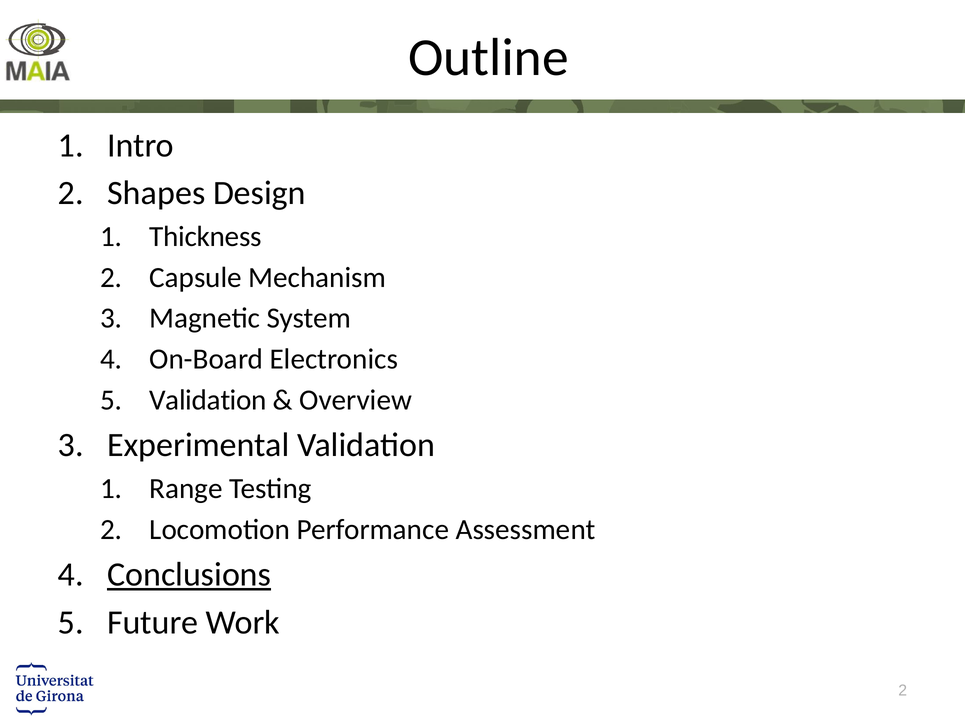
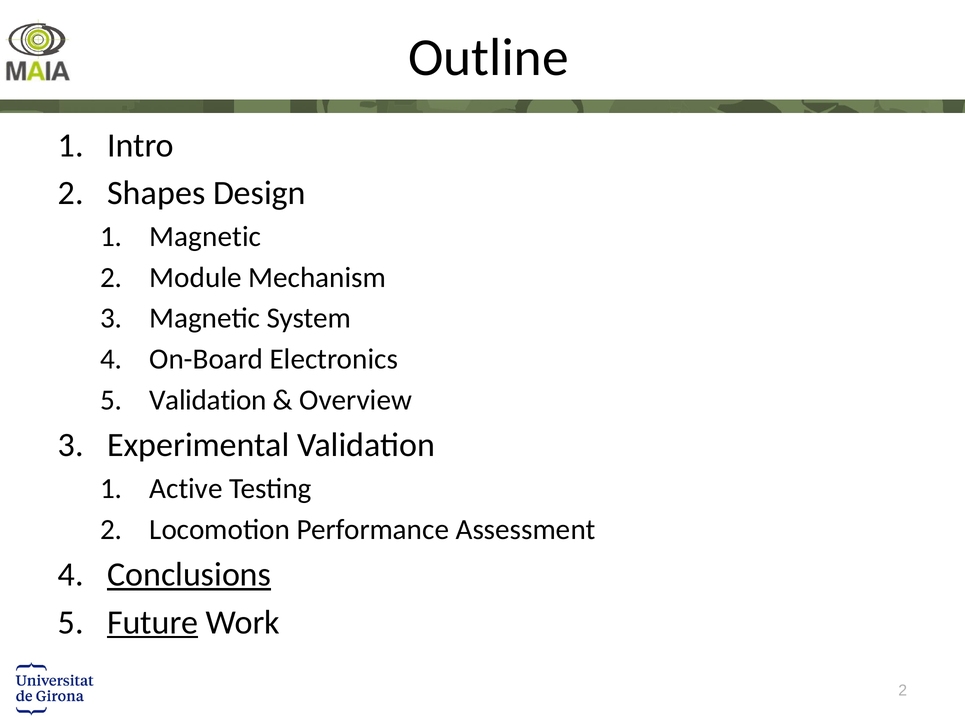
Thickness: Thickness -> Magnetic (205, 237)
Capsule: Capsule -> Module (196, 277)
Range: Range -> Active (186, 488)
Future underline: none -> present (153, 622)
